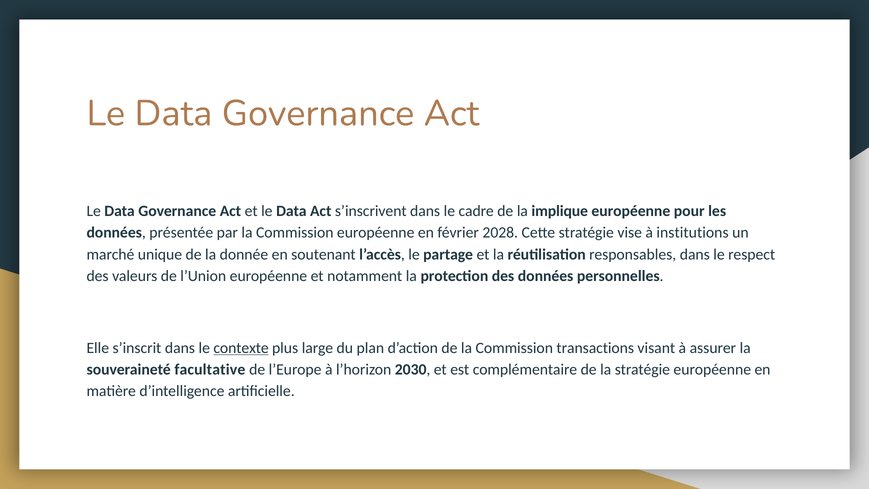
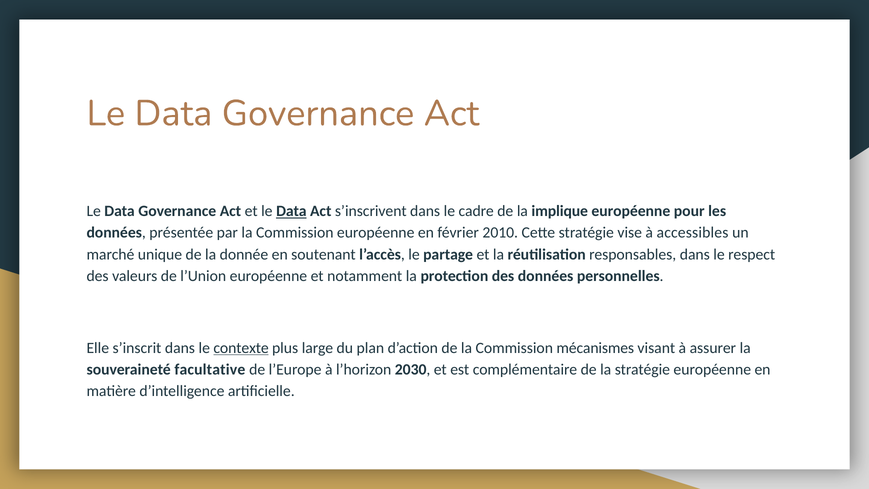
Data underline: none -> present (291, 211)
2028: 2028 -> 2010 (500, 233)
institutions: institutions -> accessibles (692, 233)
transactions: transactions -> mécanismes (595, 348)
